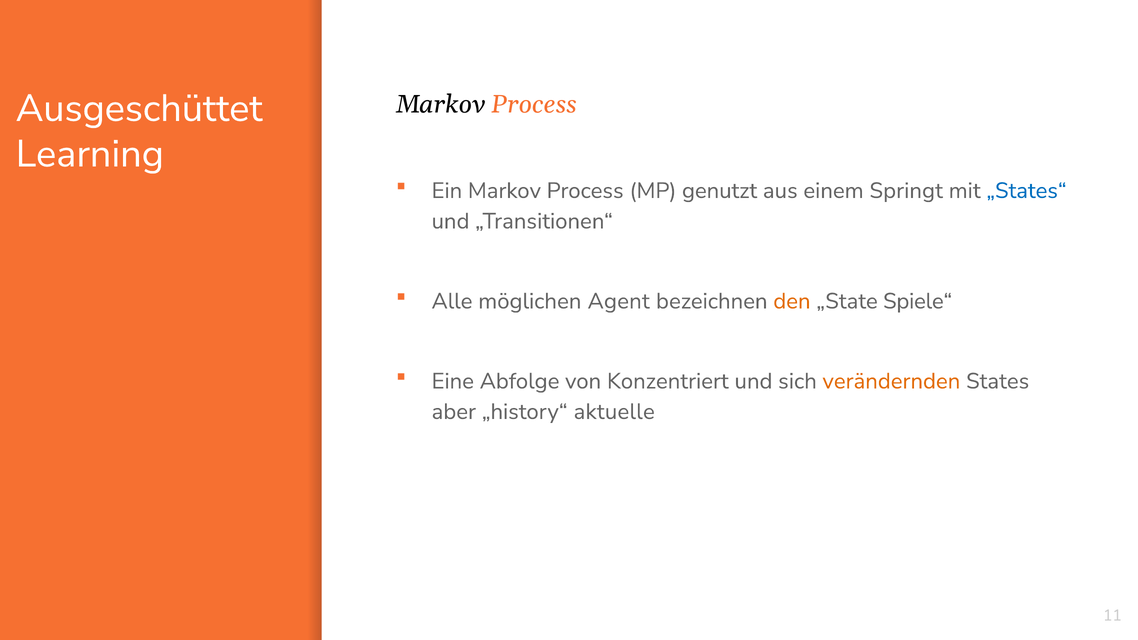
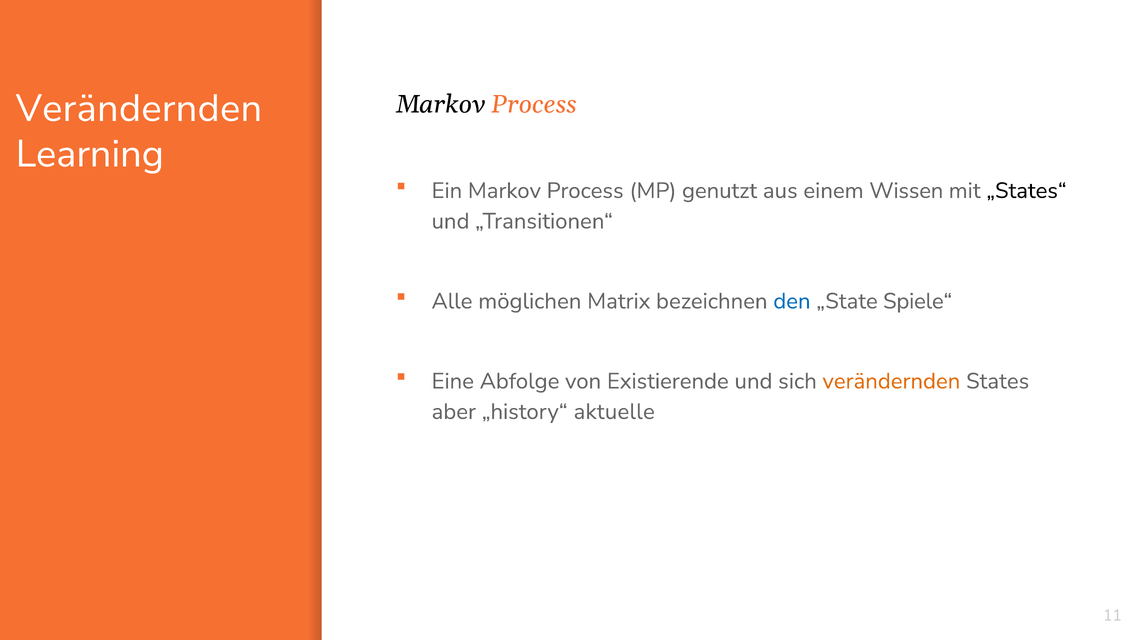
Ausgeschüttet: Ausgeschüttet -> Verändernden (139, 108)
Springt: Springt -> Wissen (906, 191)
„States“ colour: blue -> black (1026, 191)
Agent: Agent -> Matrix (619, 301)
den colour: orange -> blue (792, 301)
Konzentriert: Konzentriert -> Existierende (668, 381)
